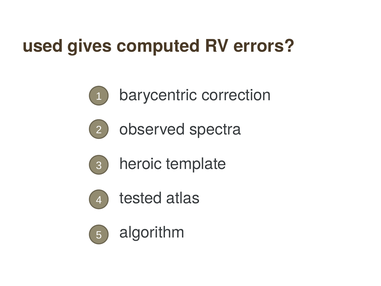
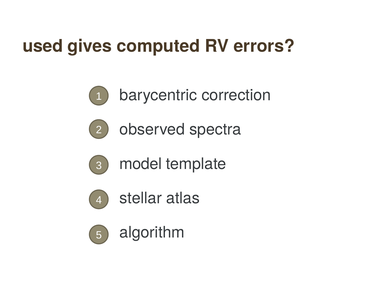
heroic: heroic -> model (141, 164)
tested: tested -> stellar (141, 198)
